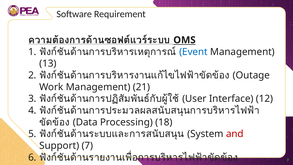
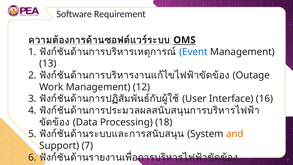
21: 21 -> 12 (141, 87)
12: 12 -> 16 (264, 99)
and colour: red -> orange (235, 134)
